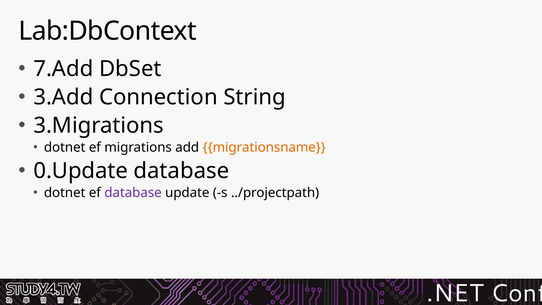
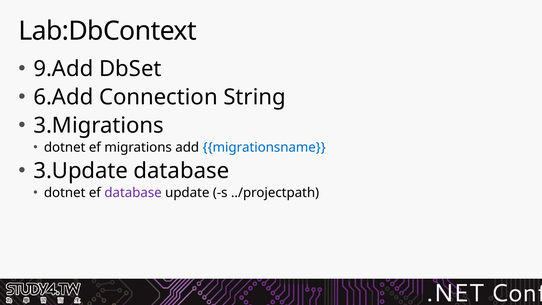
7.Add: 7.Add -> 9.Add (63, 69)
3.Add: 3.Add -> 6.Add (63, 97)
migrationsname colour: orange -> blue (264, 147)
0.Update: 0.Update -> 3.Update (81, 171)
